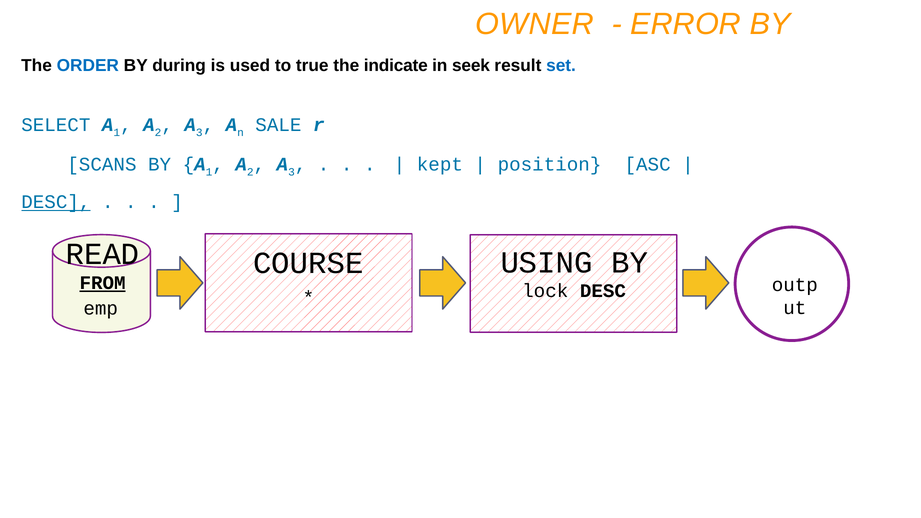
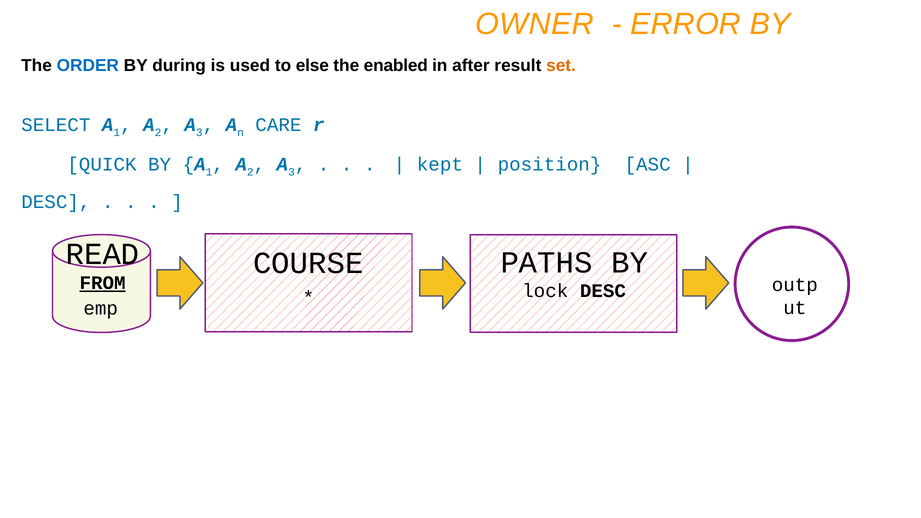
true: true -> else (312, 66)
indicate: indicate -> enabled (396, 66)
seek: seek -> after (471, 66)
set colour: blue -> orange (561, 66)
SALE: SALE -> CARE (278, 125)
SCANS: SCANS -> QUICK (102, 164)
DESC underline: present -> none (56, 202)
USING: USING -> PATHS (547, 263)
